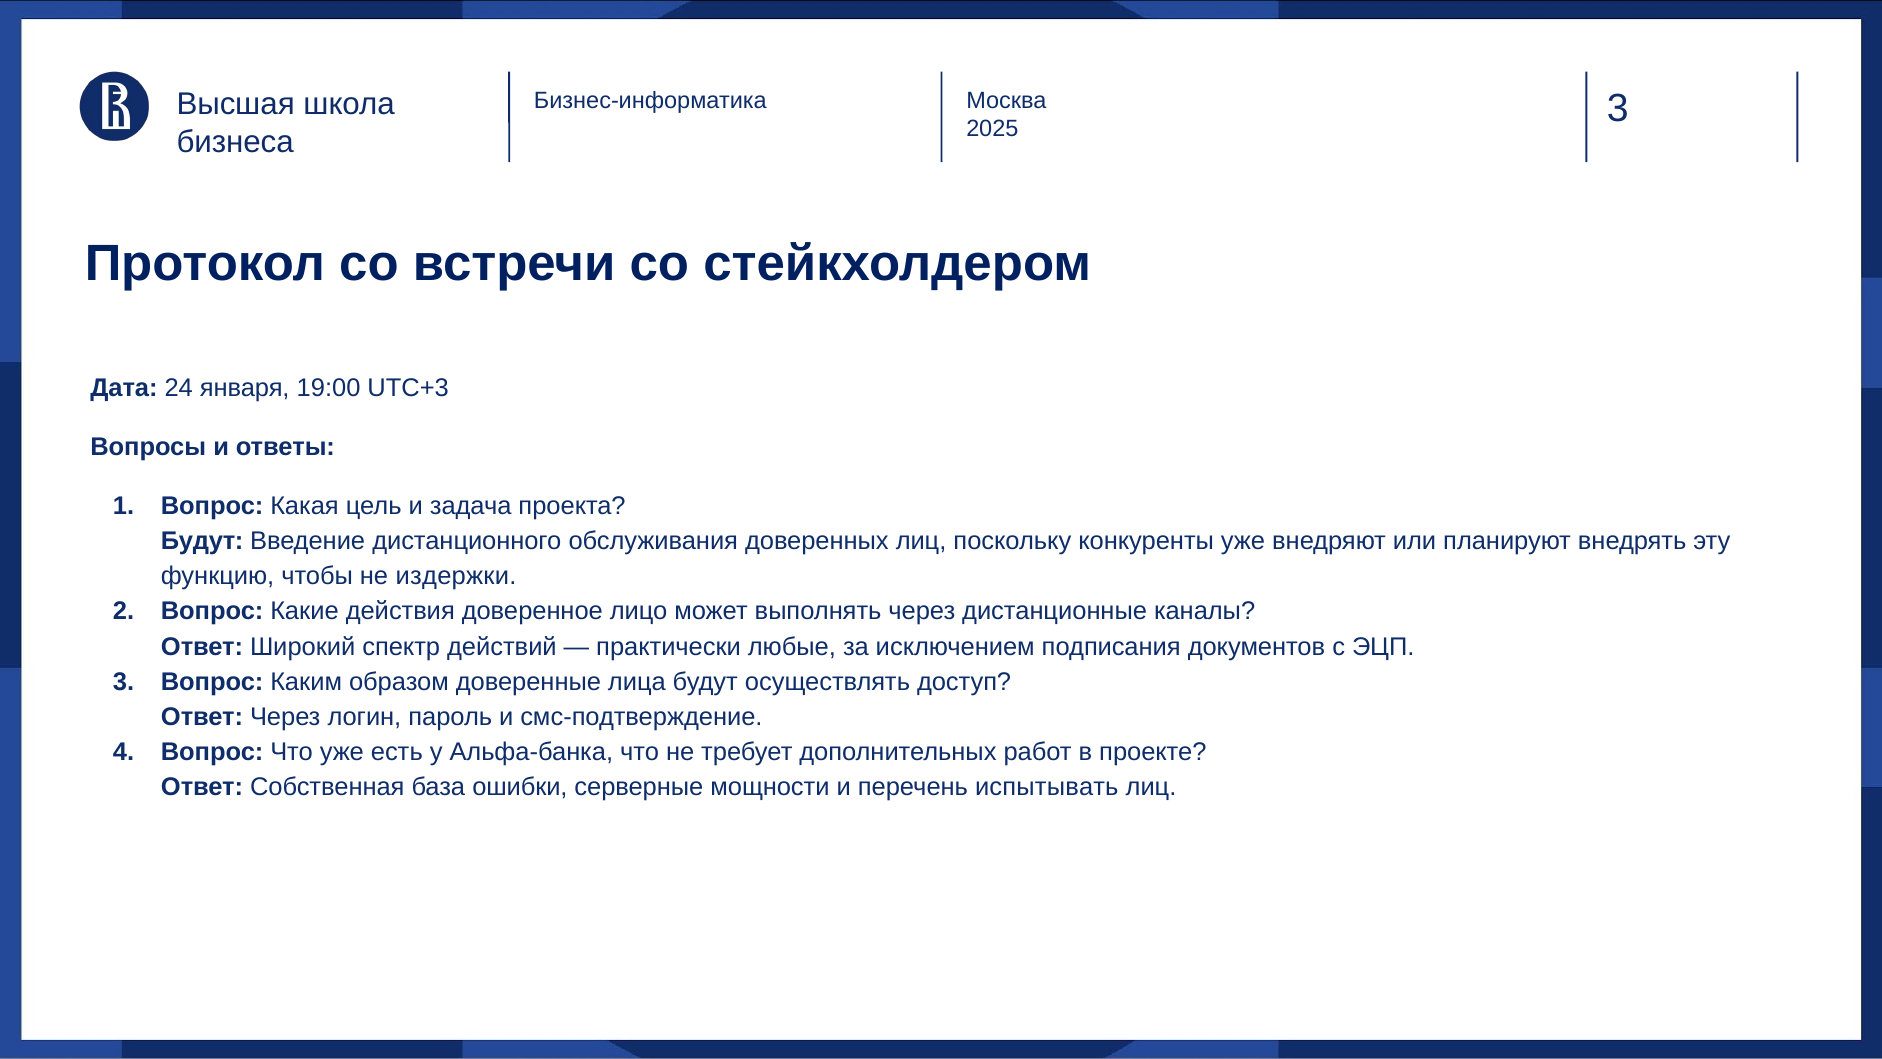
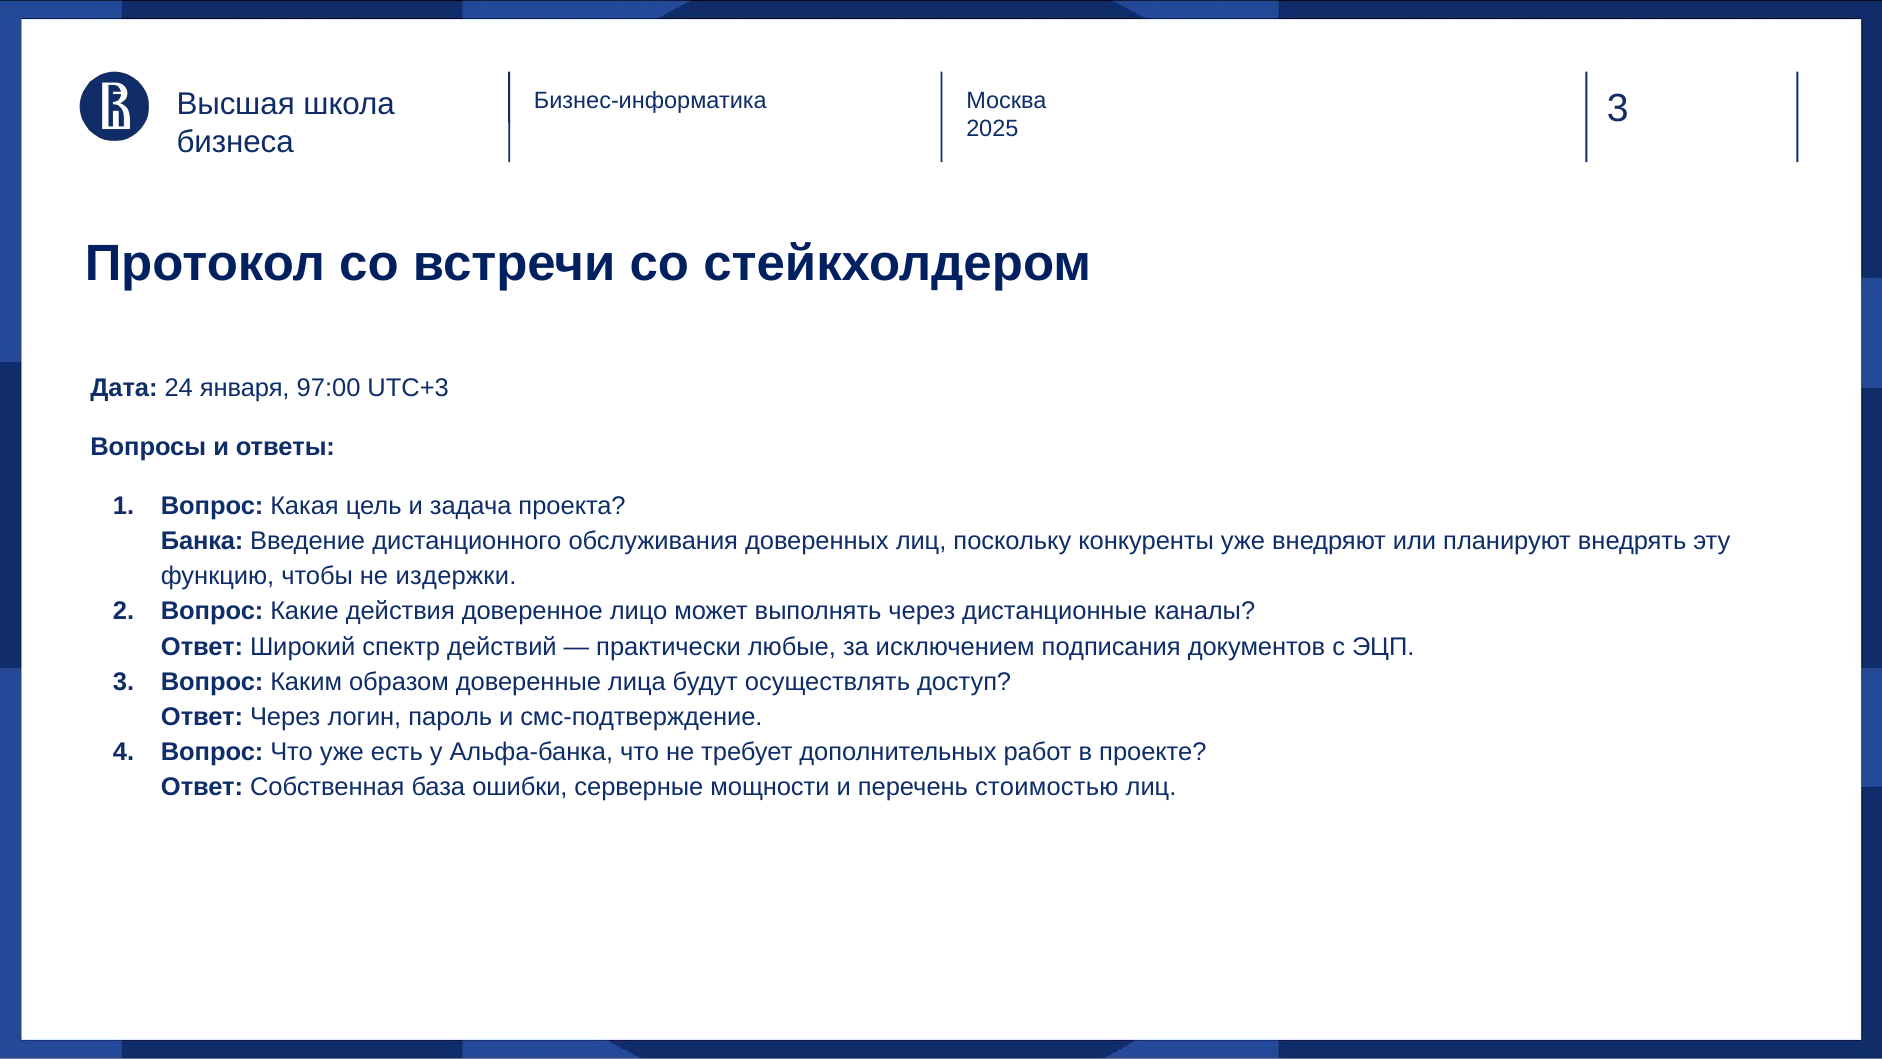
19:00: 19:00 -> 97:00 (329, 388)
Будут: Будут -> Банка (202, 541)
испытывать: испытывать -> стоимостью (1047, 787)
